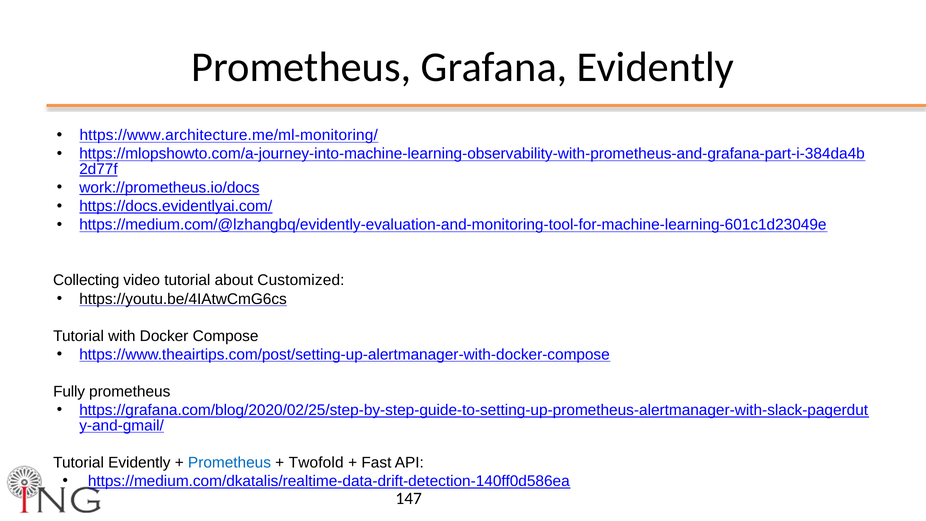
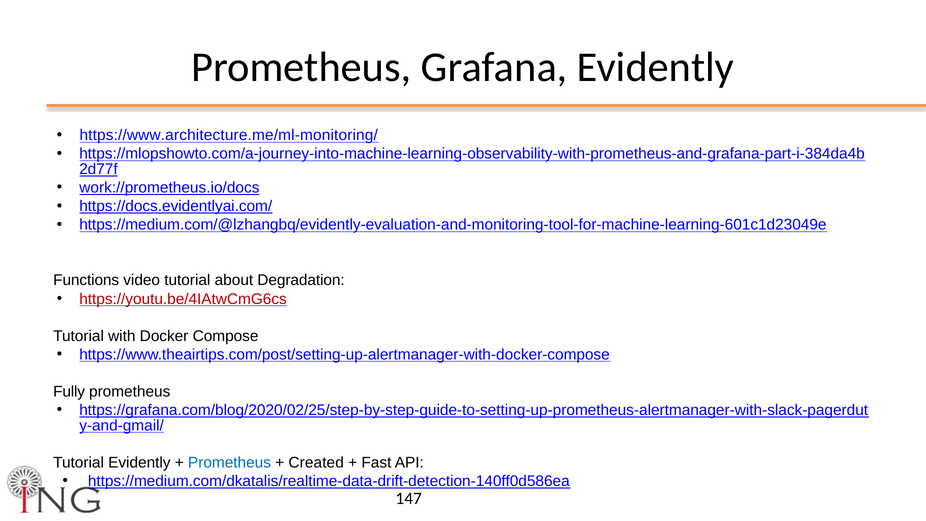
Collecting: Collecting -> Functions (86, 280)
Customized: Customized -> Degradation (301, 280)
https://youtu.be/4IAtwCmG6cs colour: black -> red (183, 299)
Twofold: Twofold -> Created (316, 462)
